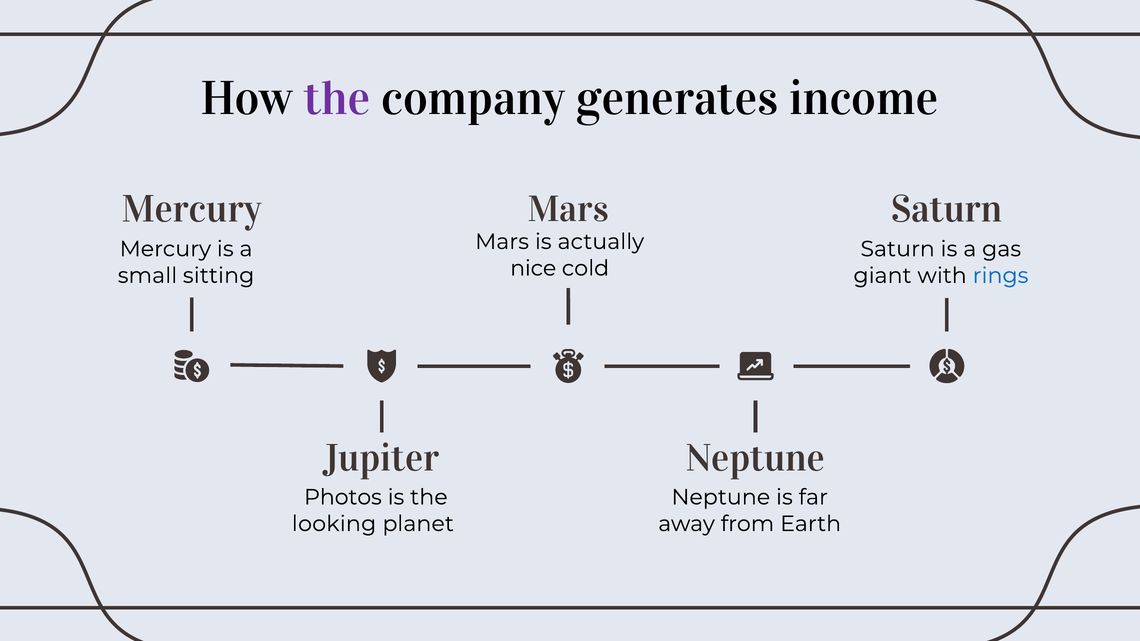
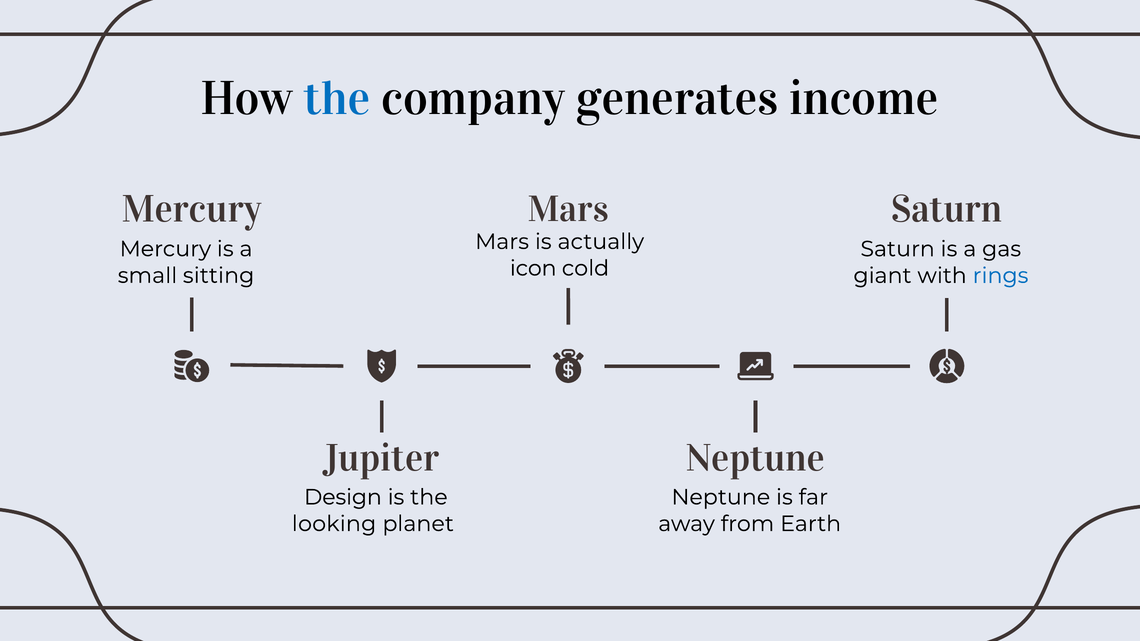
the colour: purple -> blue (337, 99)
nice: nice -> icon (533, 268)
Photos: Photos -> Design (343, 497)
